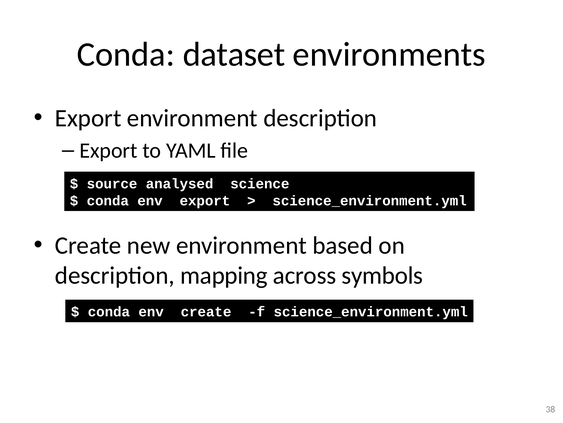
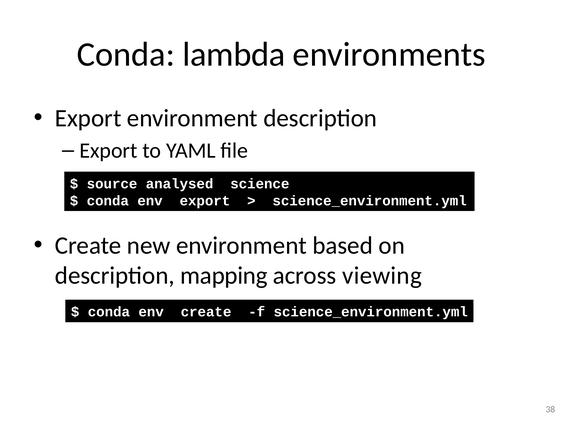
dataset: dataset -> lambda (234, 55)
symbols: symbols -> viewing (382, 275)
